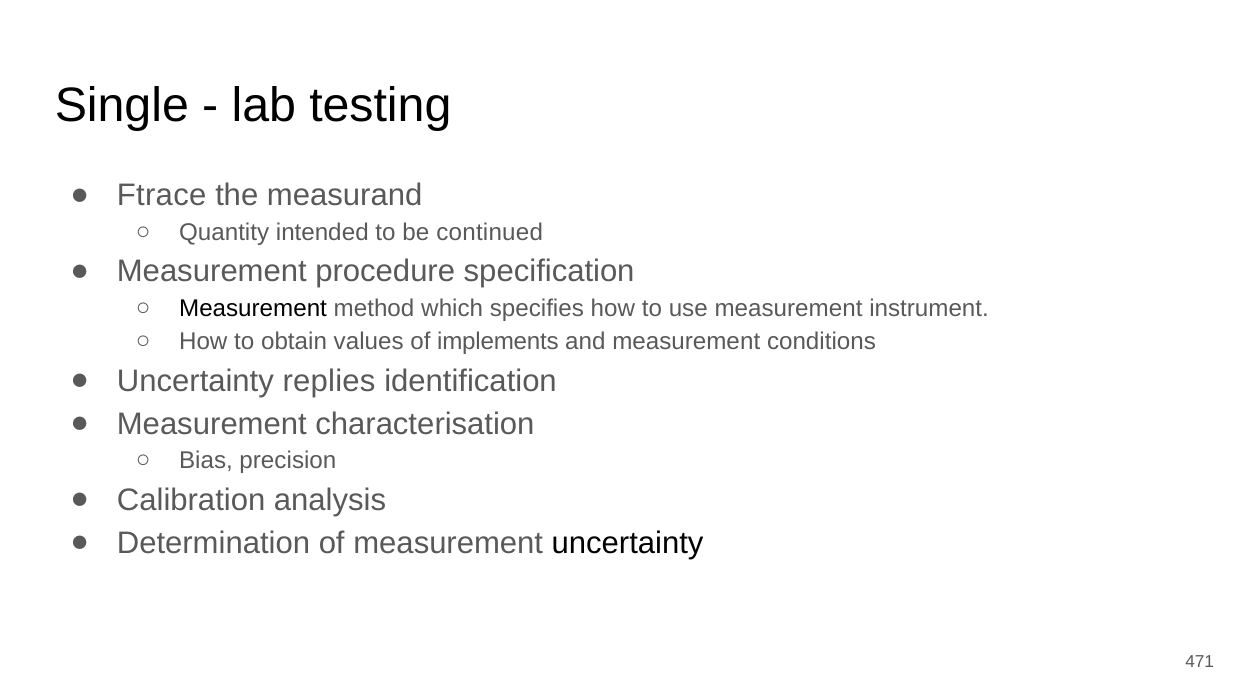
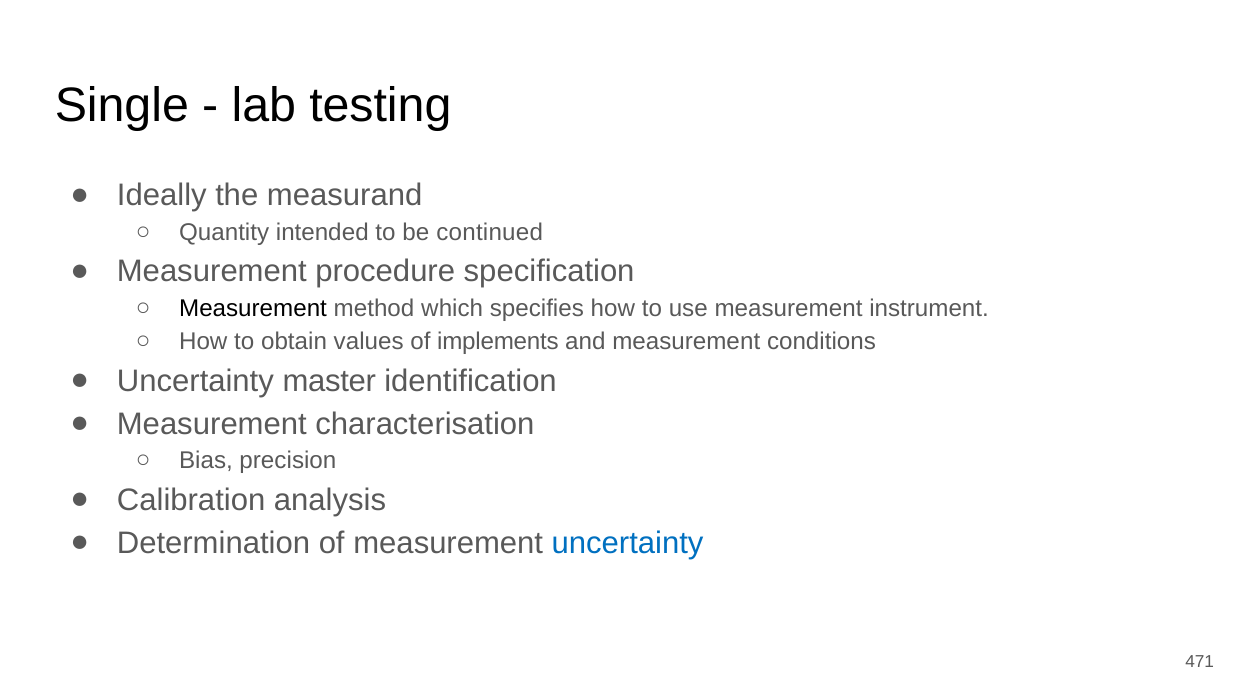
Ftrace: Ftrace -> Ideally (162, 195)
replies: replies -> master (329, 381)
uncertainty colour: black -> blue (628, 543)
